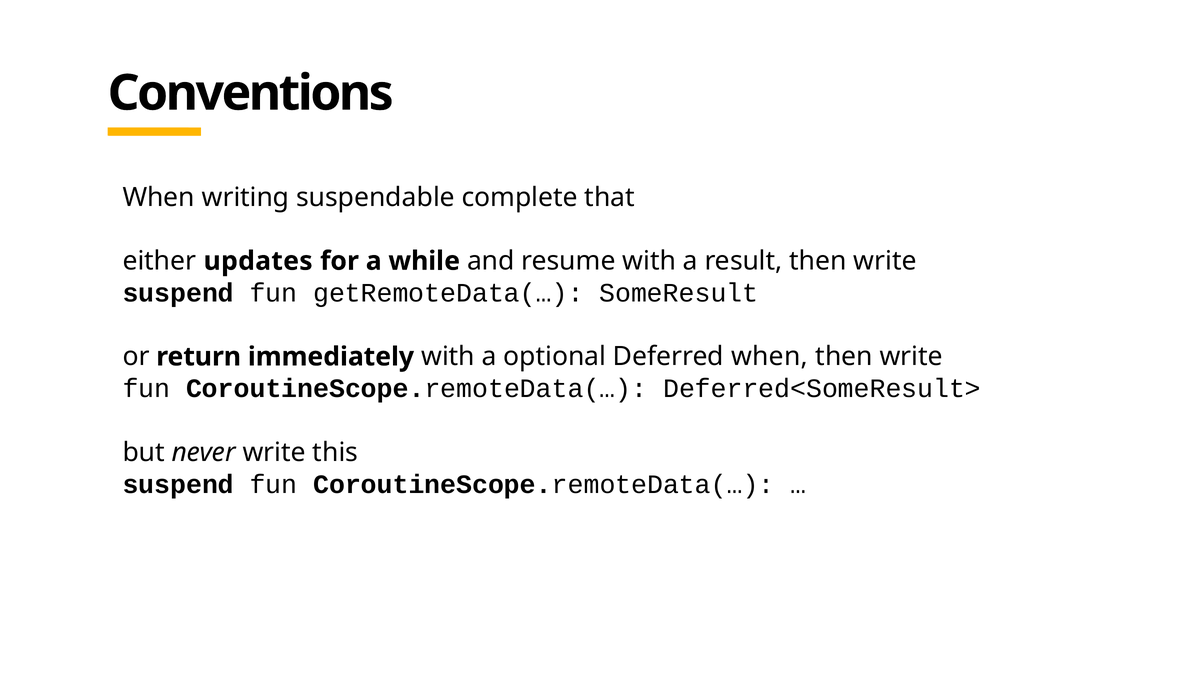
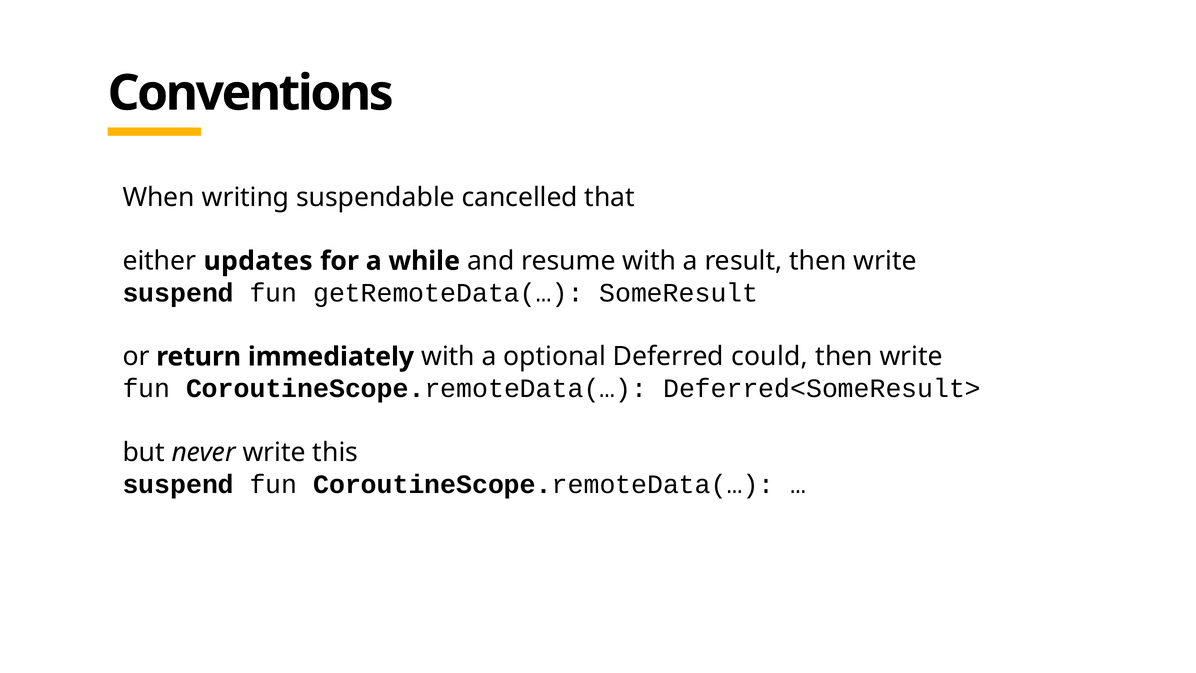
complete: complete -> cancelled (520, 197)
Deferred when: when -> could (769, 357)
